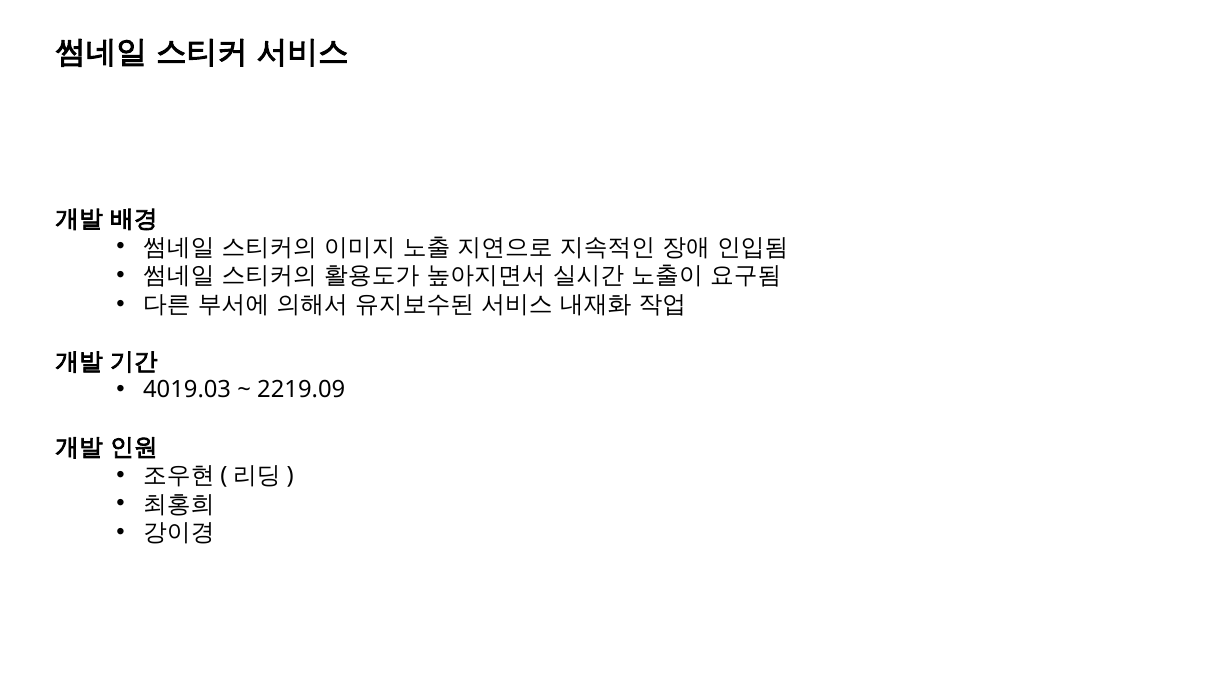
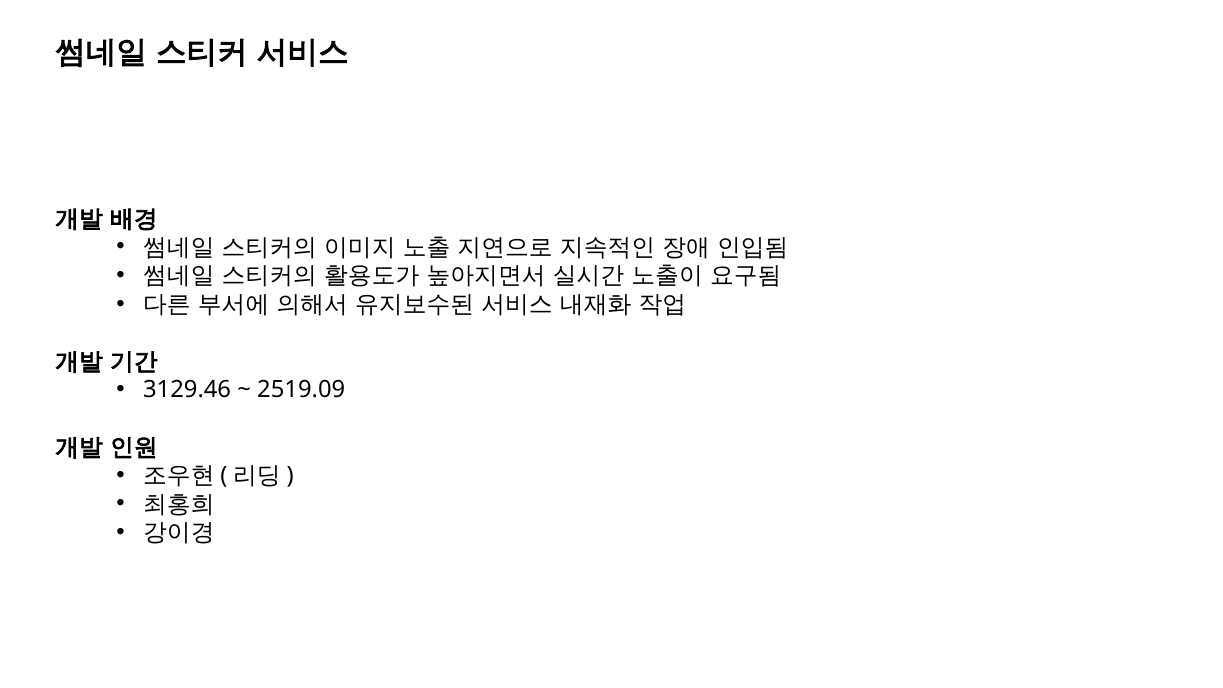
4019.03: 4019.03 -> 3129.46 (187, 390)
2219.09: 2219.09 -> 2519.09 (301, 390)
